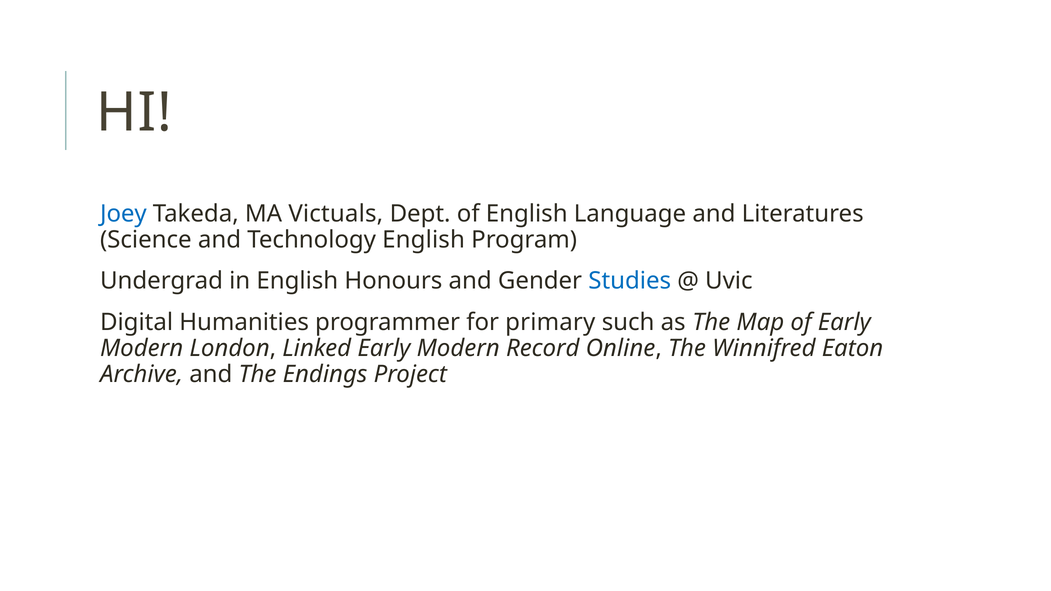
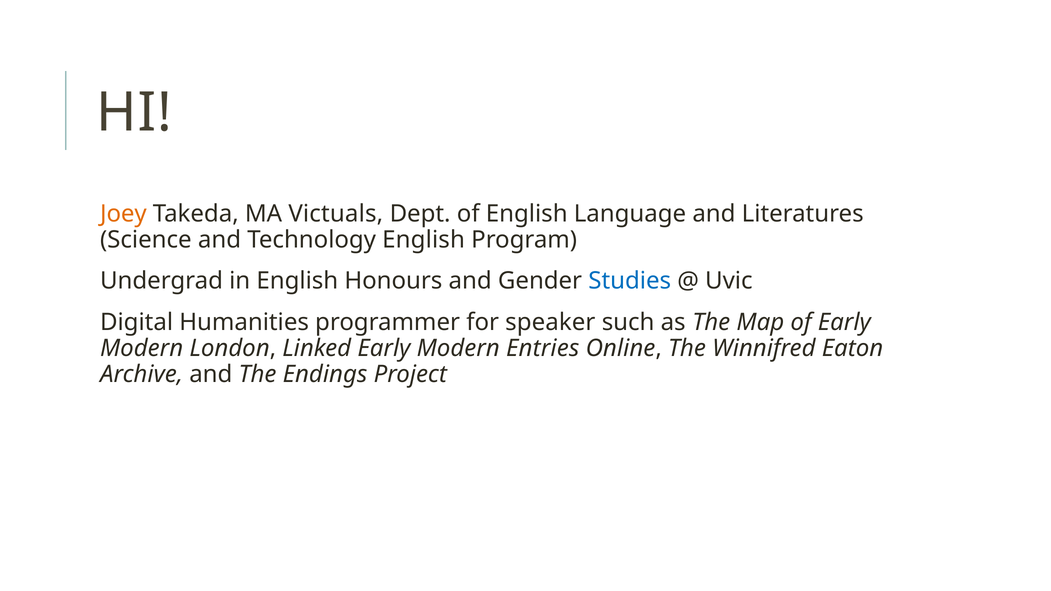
Joey colour: blue -> orange (123, 214)
primary: primary -> speaker (550, 322)
Record: Record -> Entries (543, 348)
